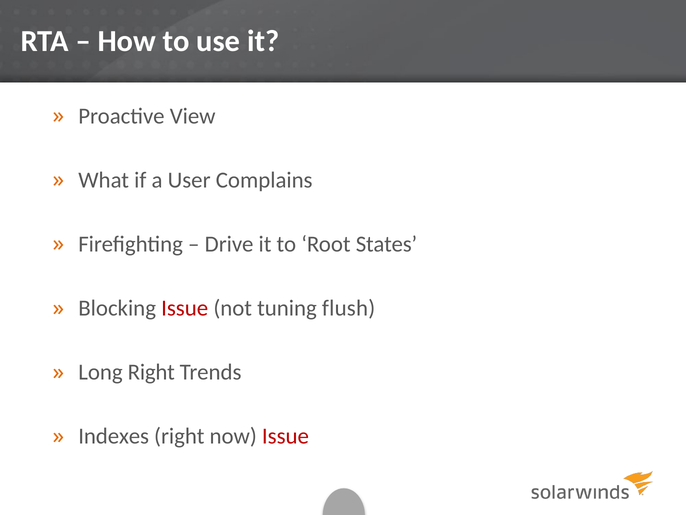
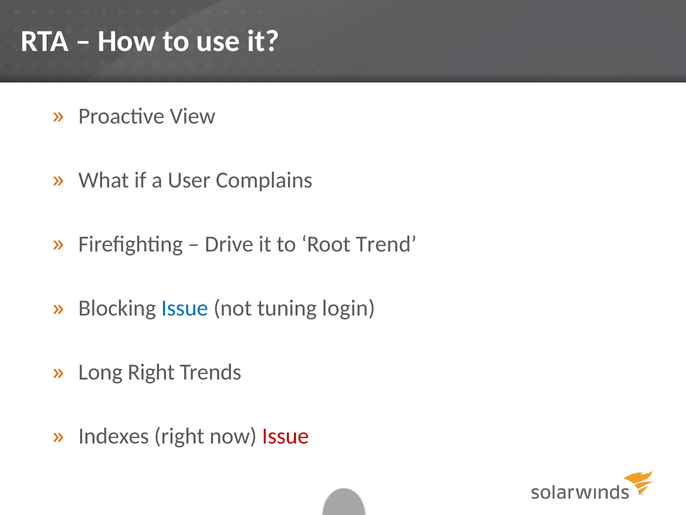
States: States -> Trend (386, 244)
Issue colour: red -> blue (185, 308)
flush: flush -> login (349, 308)
